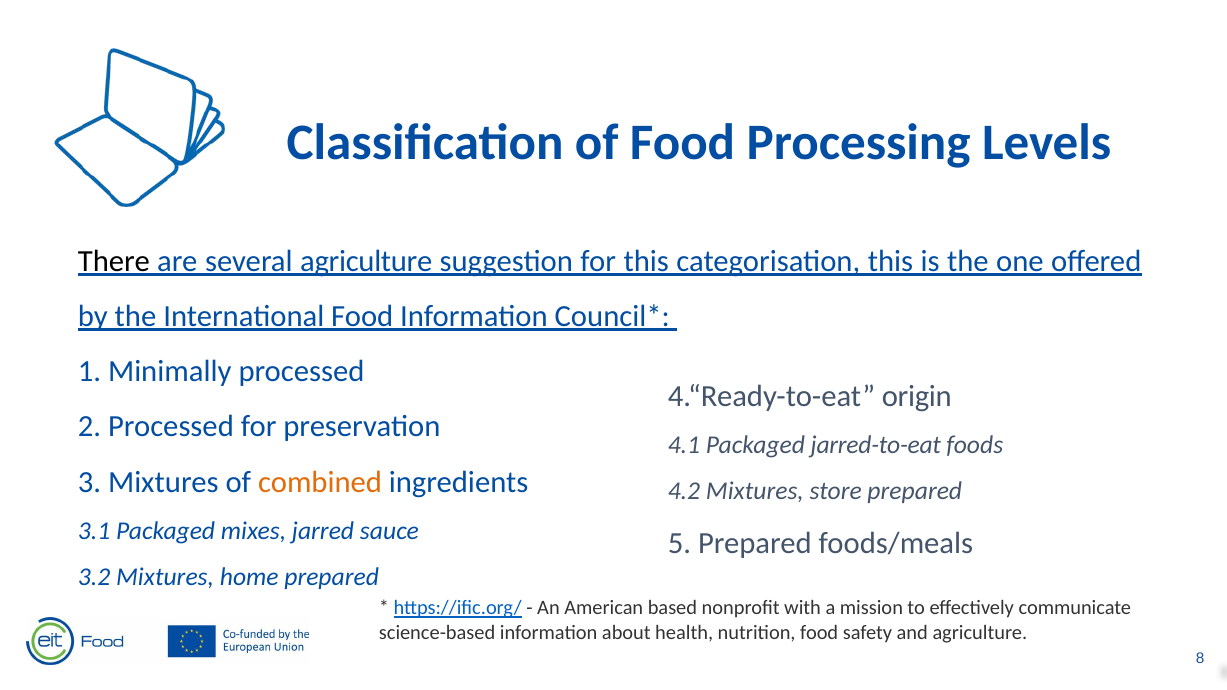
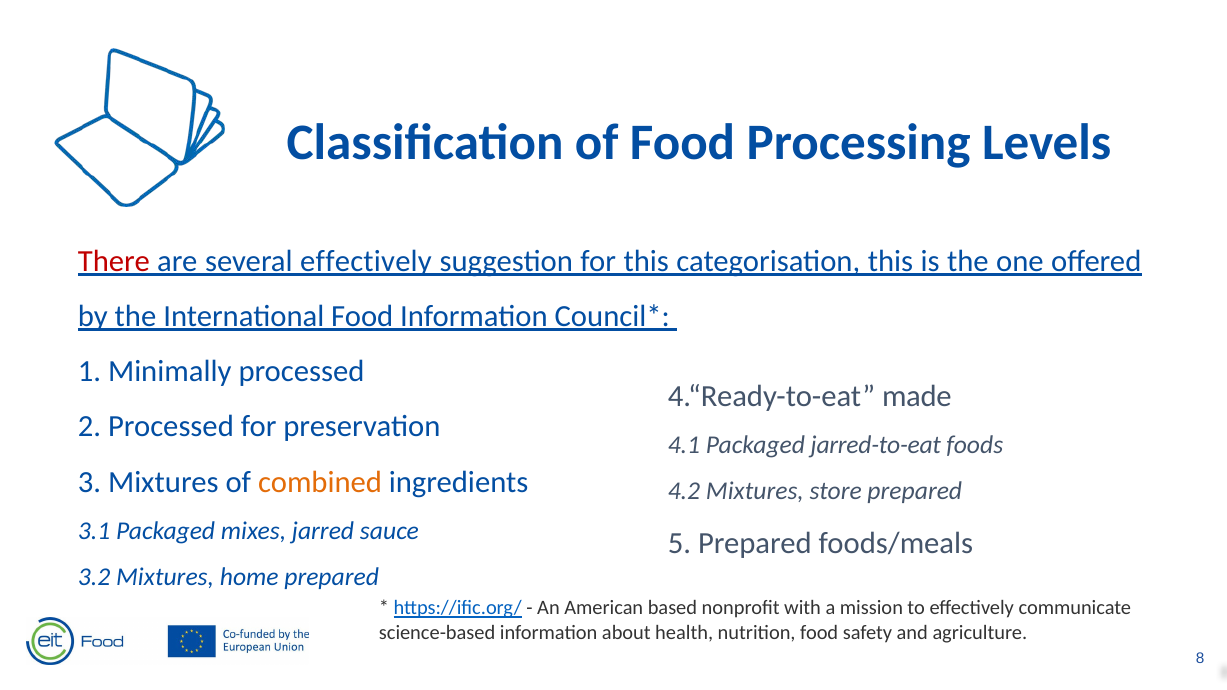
There colour: black -> red (114, 261)
several agriculture: agriculture -> effectively (366, 261)
origin: origin -> made (917, 396)
